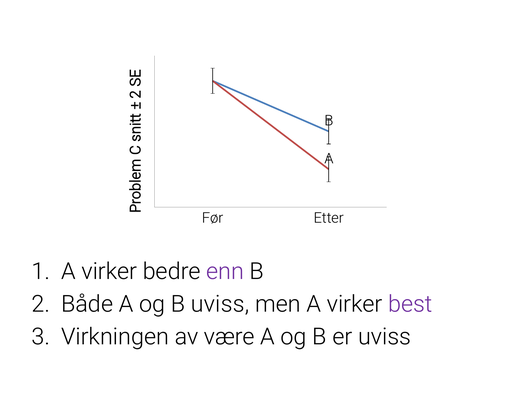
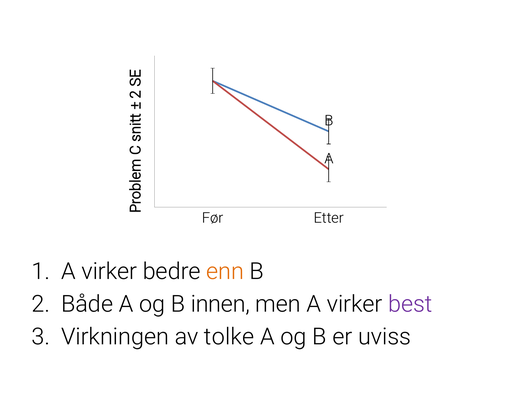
enn colour: purple -> orange (225, 272)
B uviss: uviss -> innen (220, 304)
være: være -> tolke (229, 337)
